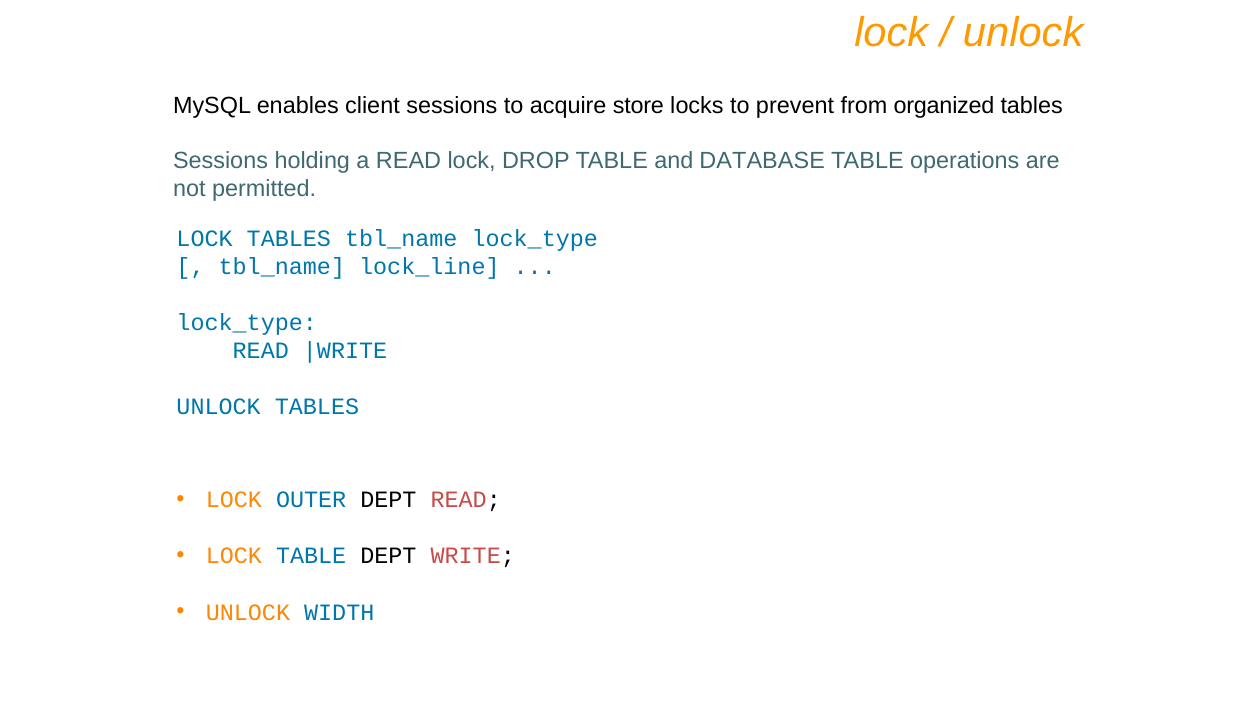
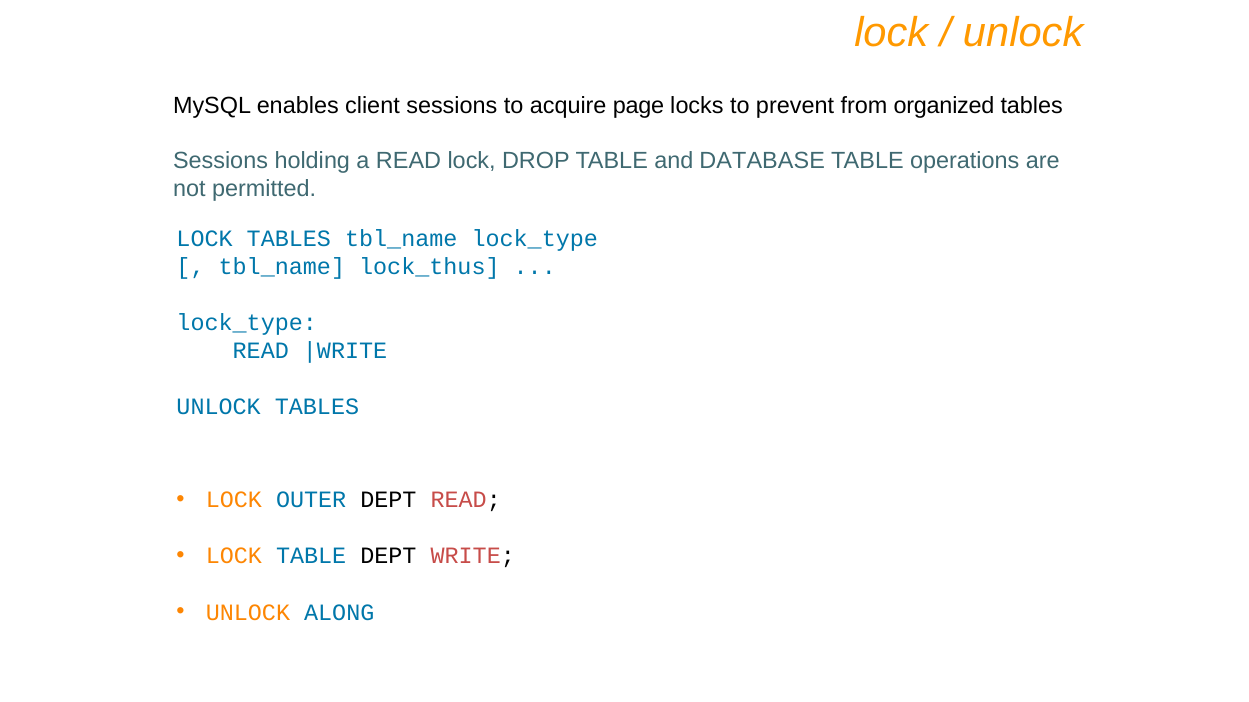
store: store -> page (638, 106)
lock_line: lock_line -> lock_thus (429, 267)
WIDTH: WIDTH -> ALONG (339, 613)
